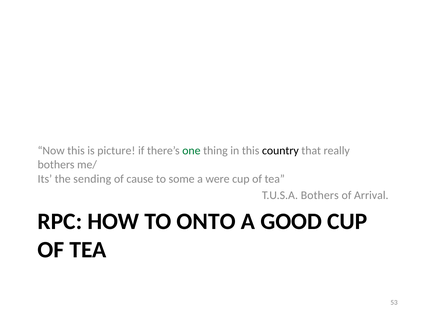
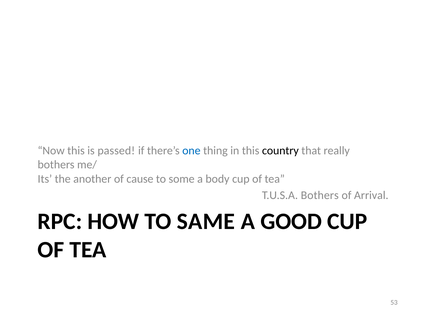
picture: picture -> passed (116, 151)
one colour: green -> blue (191, 151)
sending: sending -> another (92, 179)
were: were -> body (217, 179)
ONTO: ONTO -> SAME (206, 222)
